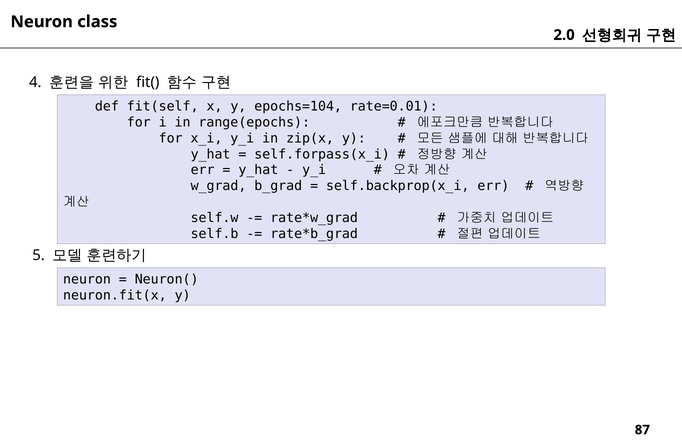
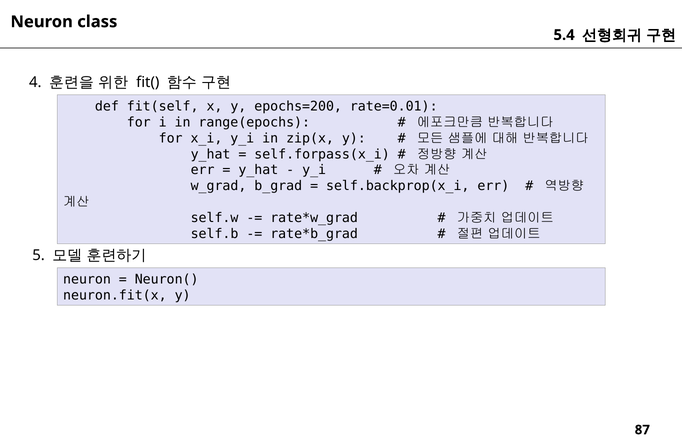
2.0: 2.0 -> 5.4 (564, 35)
epochs=104: epochs=104 -> epochs=200 (298, 106)
